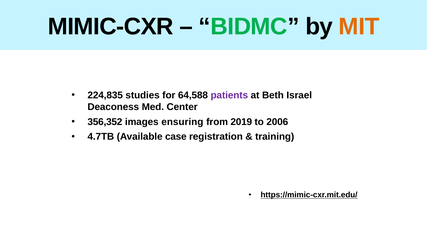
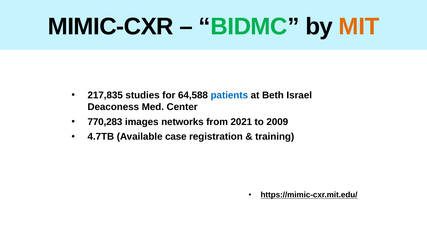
224,835: 224,835 -> 217,835 (105, 95)
patients colour: purple -> blue (229, 95)
356,352: 356,352 -> 770,283 (105, 122)
ensuring: ensuring -> networks (182, 122)
2019: 2019 -> 2021 (241, 122)
2006: 2006 -> 2009 (277, 122)
